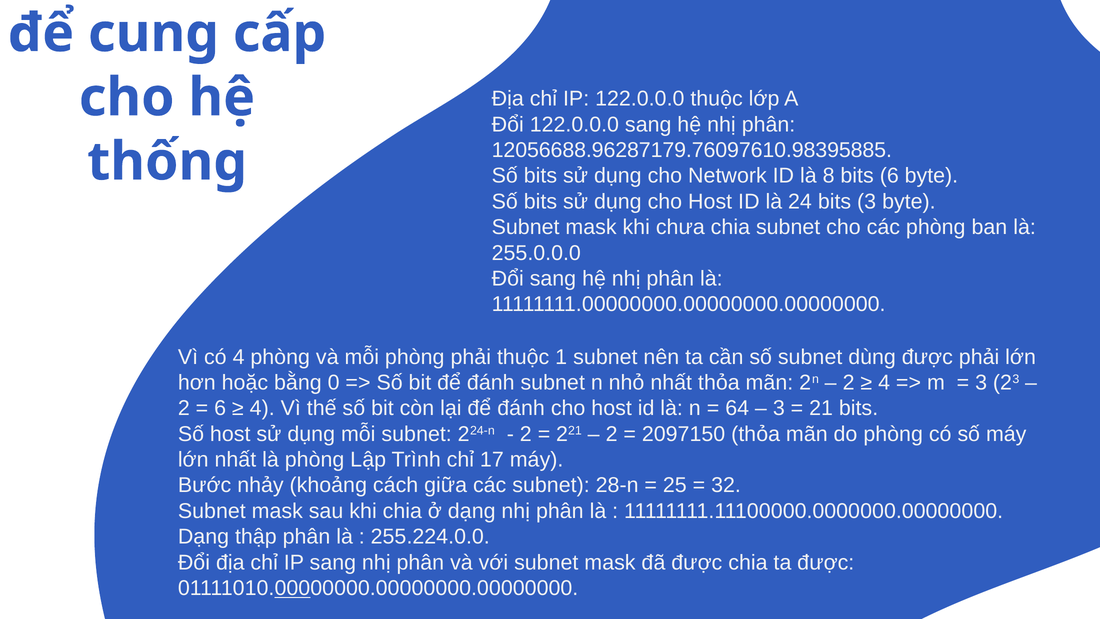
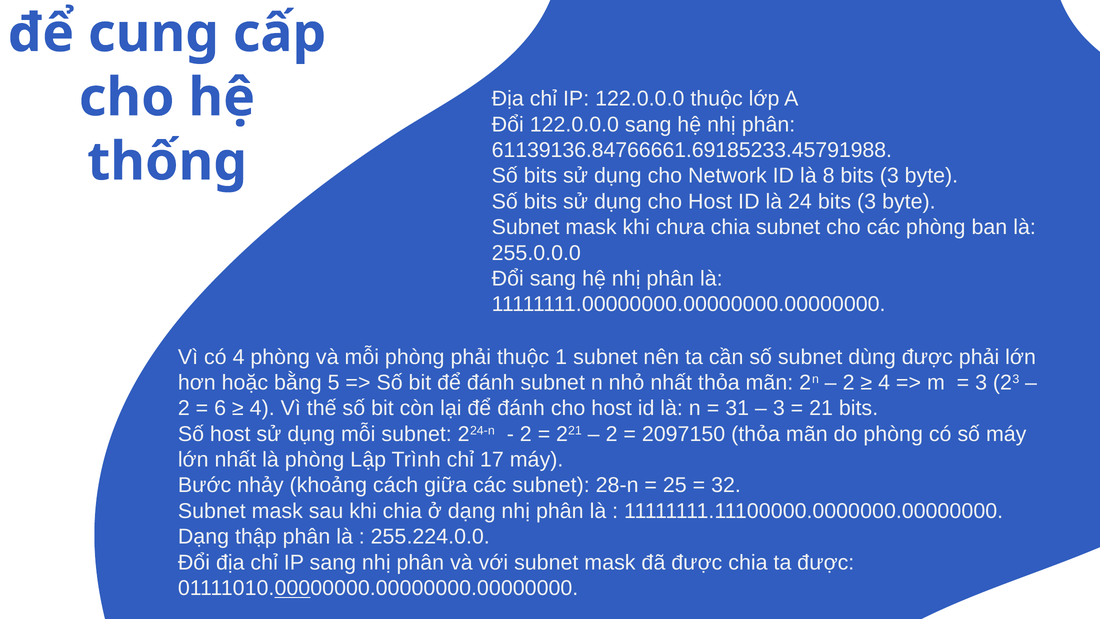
12056688.96287179.76097610.98395885: 12056688.96287179.76097610.98395885 -> 61139136.84766661.69185233.45791988 (692, 150)
8 bits 6: 6 -> 3 (889, 176)
0: 0 -> 5 (334, 382)
64: 64 -> 31 (737, 408)
